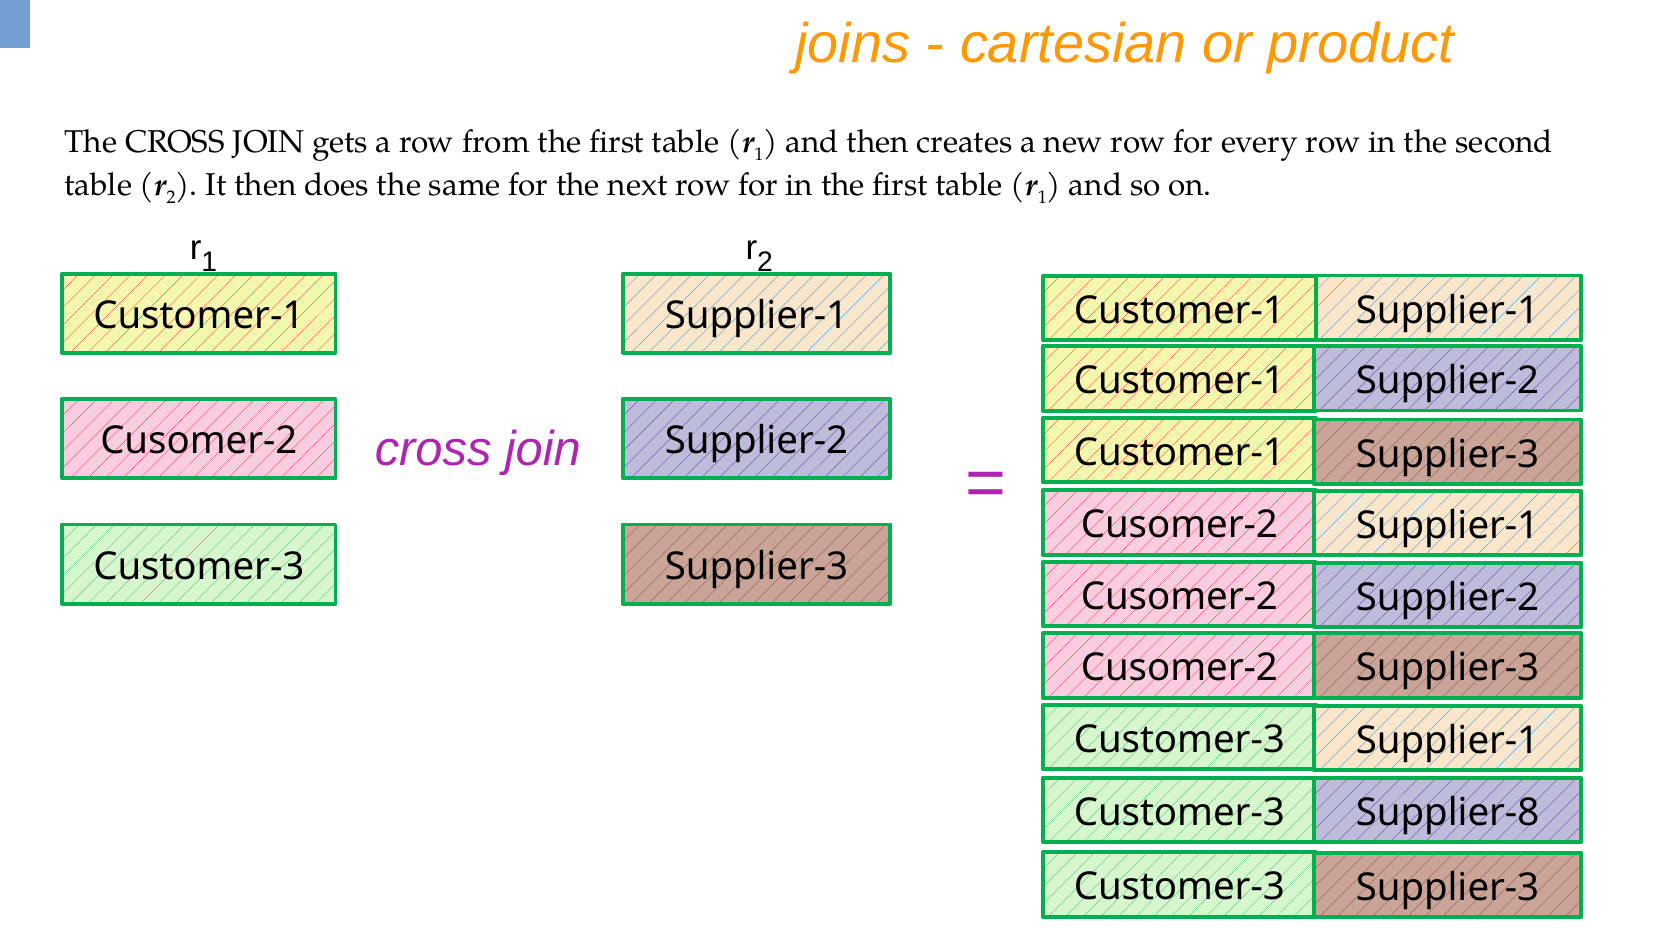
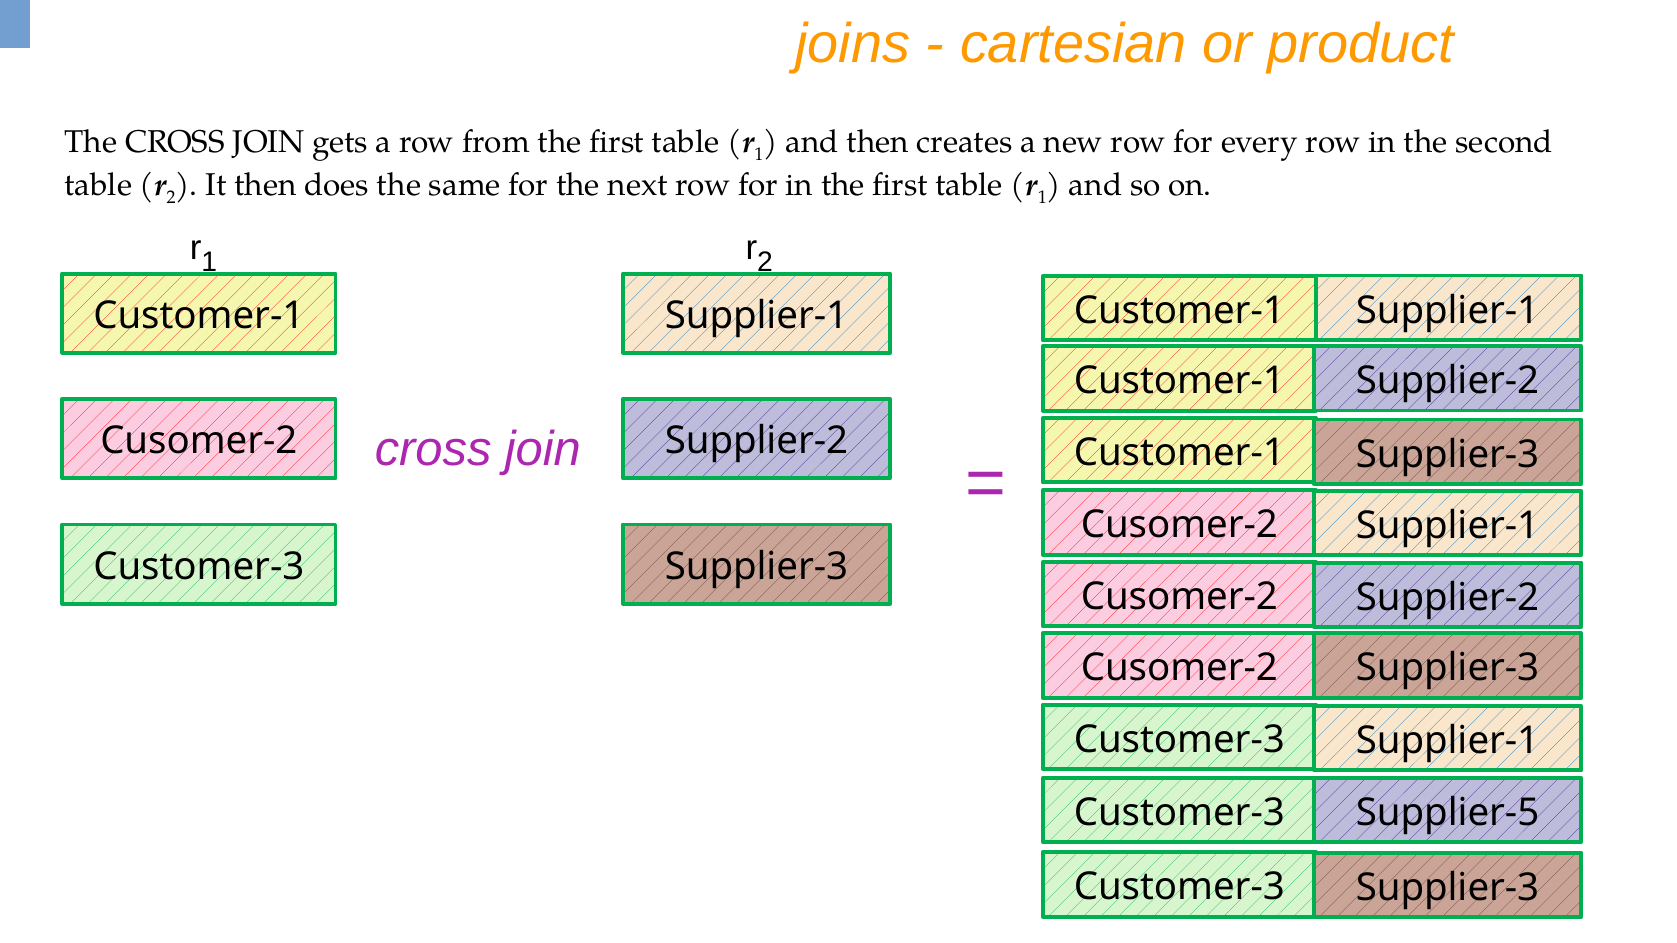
Supplier-8: Supplier-8 -> Supplier-5 (1448, 813)
